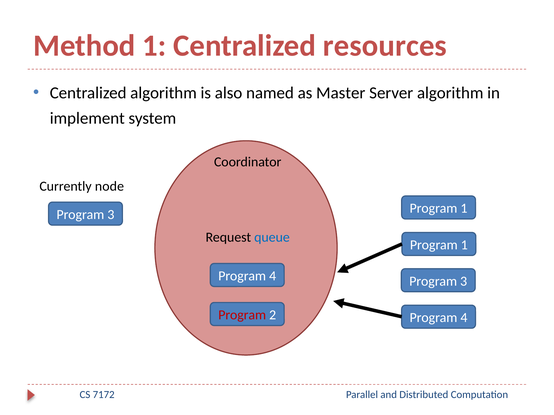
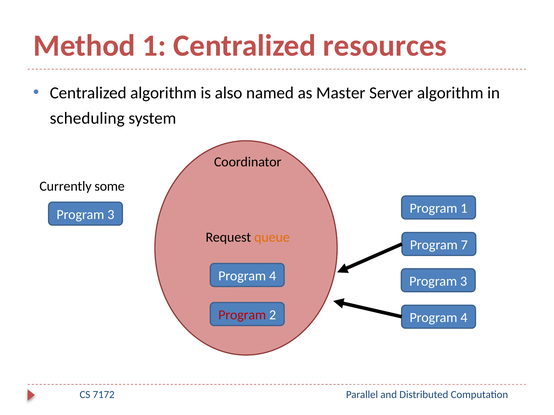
implement: implement -> scheduling (87, 118)
node: node -> some (110, 187)
queue colour: blue -> orange (272, 237)
1: 1 -> 7 (464, 245)
